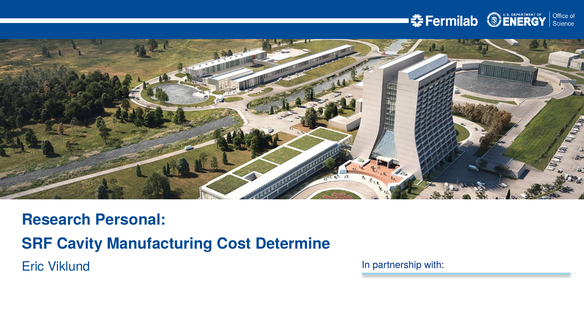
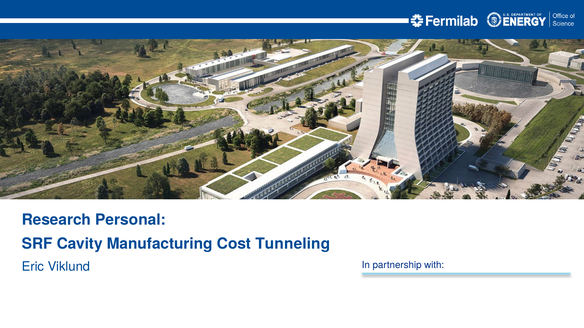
Determine: Determine -> Tunneling (293, 244)
